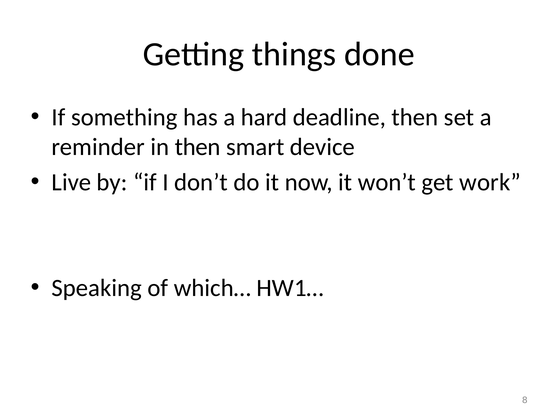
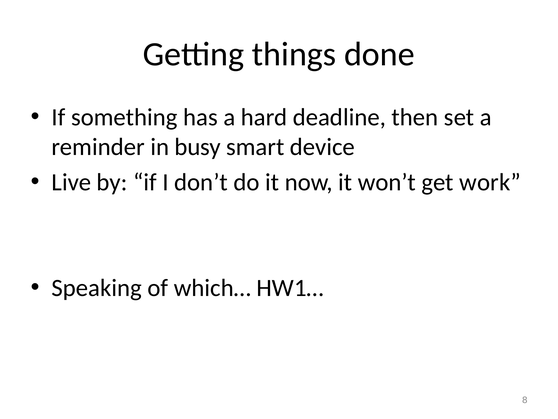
in then: then -> busy (198, 147)
